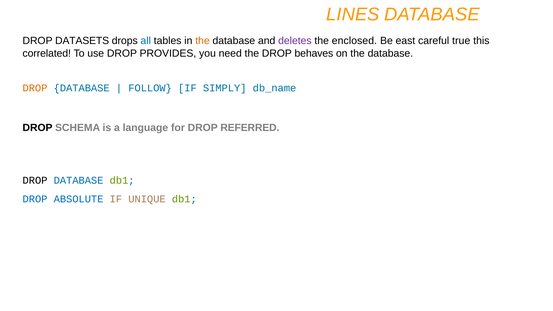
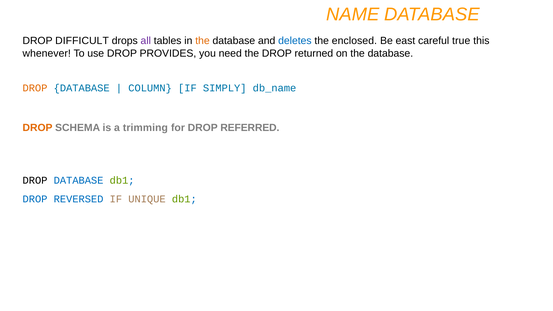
LINES: LINES -> NAME (353, 14)
DATASETS: DATASETS -> DIFFICULT (82, 41)
all colour: blue -> purple (146, 41)
deletes colour: purple -> blue (295, 41)
correlated: correlated -> whenever (47, 53)
behaves: behaves -> returned (314, 53)
FOLLOW: FOLLOW -> COLUMN (150, 88)
DROP colour: black -> orange (38, 128)
language: language -> trimming (145, 128)
ABSOLUTE: ABSOLUTE -> REVERSED (79, 199)
